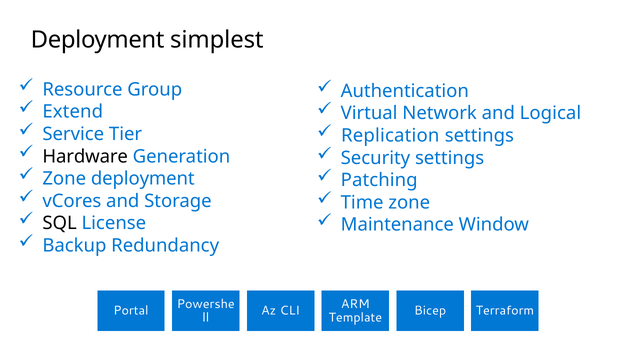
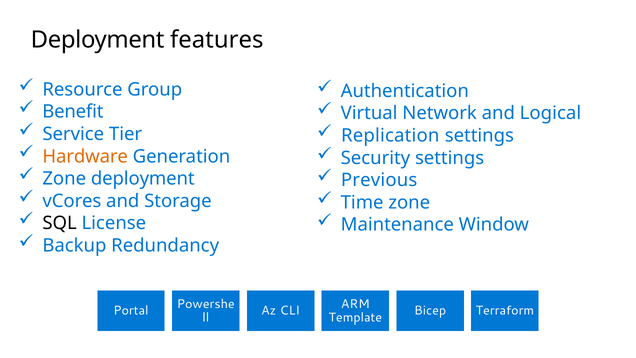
simplest: simplest -> features (217, 40)
Extend: Extend -> Benefit (73, 112)
Hardware colour: black -> orange (85, 156)
Patching: Patching -> Previous (379, 180)
